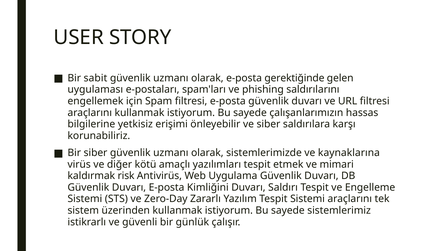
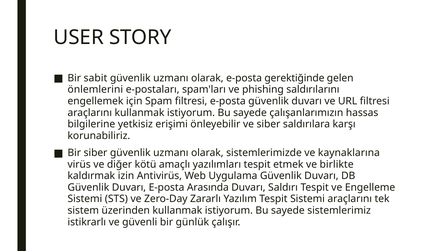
uygulaması: uygulaması -> önlemlerini (95, 90)
mimari: mimari -> birlikte (337, 164)
risk: risk -> izin (126, 176)
Kimliğini: Kimliğini -> Arasında (208, 187)
